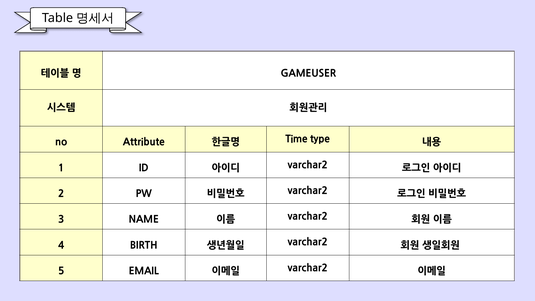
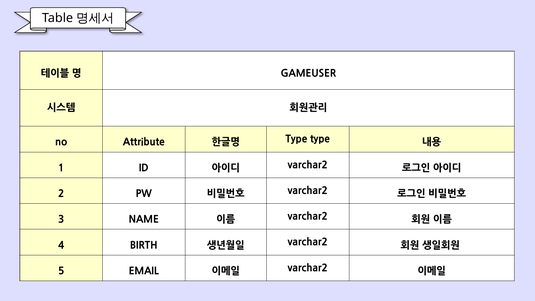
Time: Time -> Type (296, 139)
